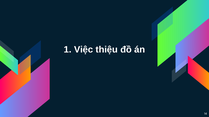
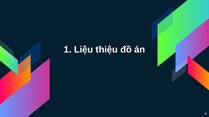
Việc: Việc -> Liệu (84, 50)
